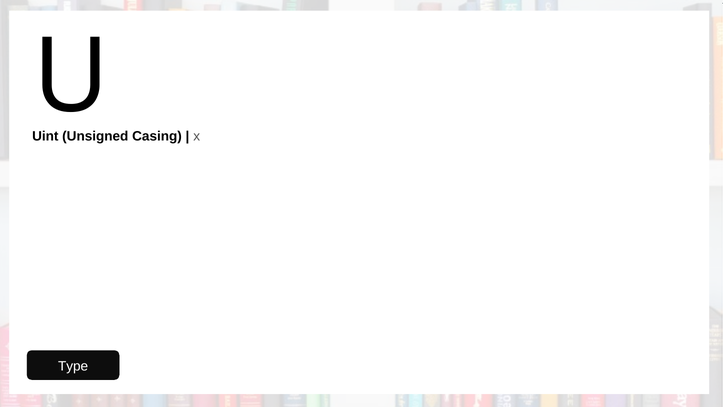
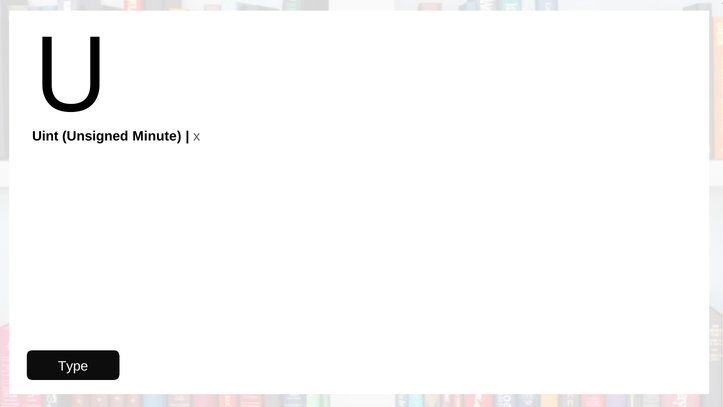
Casing: Casing -> Minute (157, 136)
